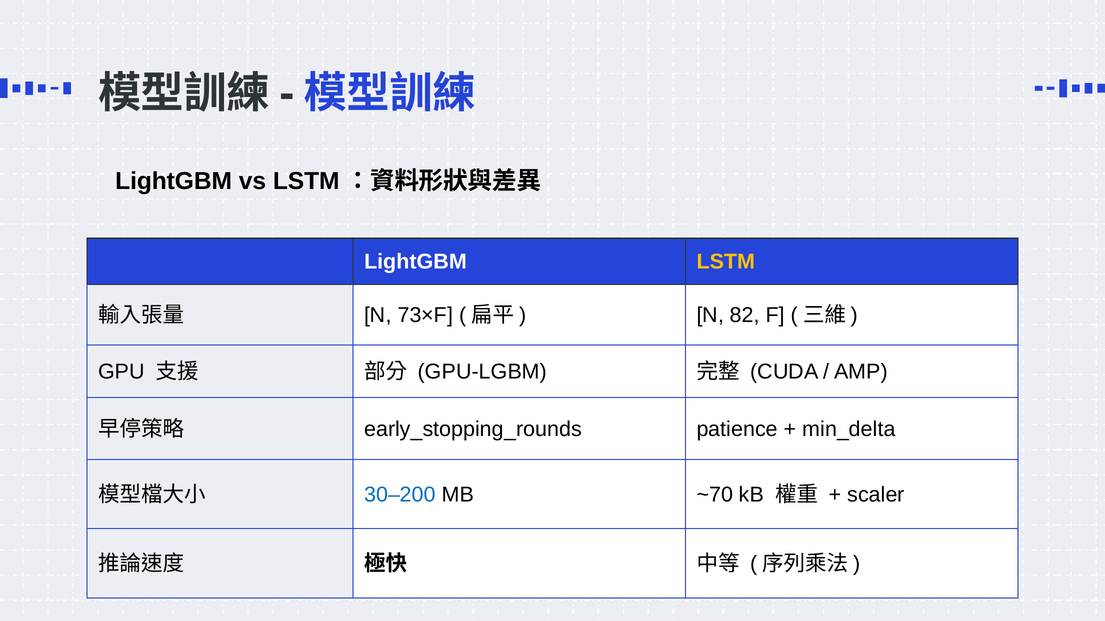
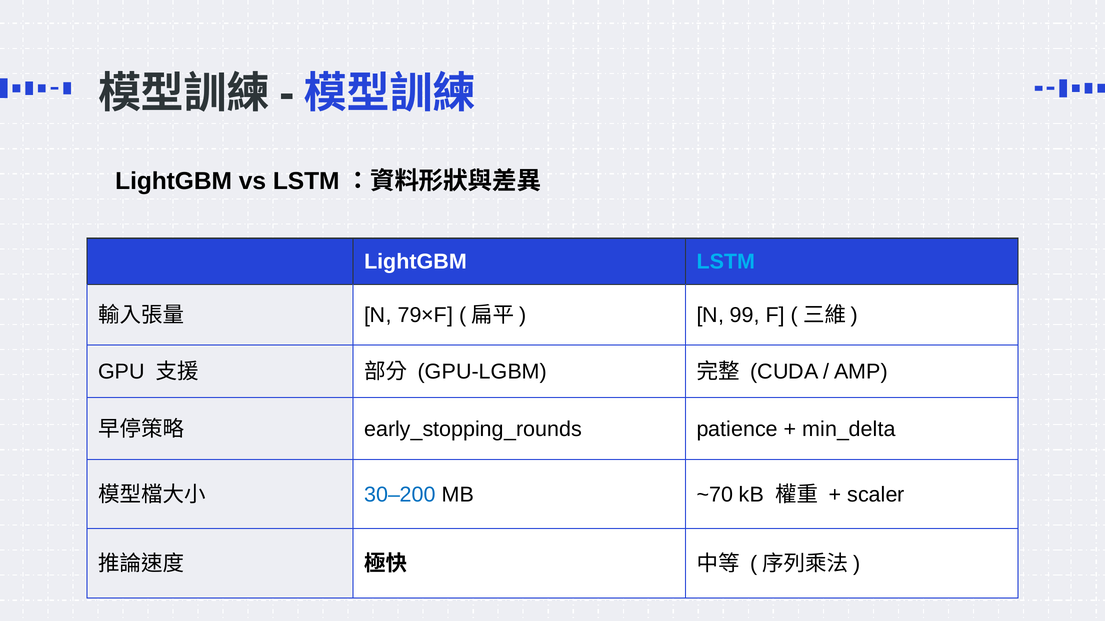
LSTM colour: yellow -> light blue (726, 262)
73×F: 73×F -> 79×F (425, 315)
82: 82 -> 99 (745, 315)
